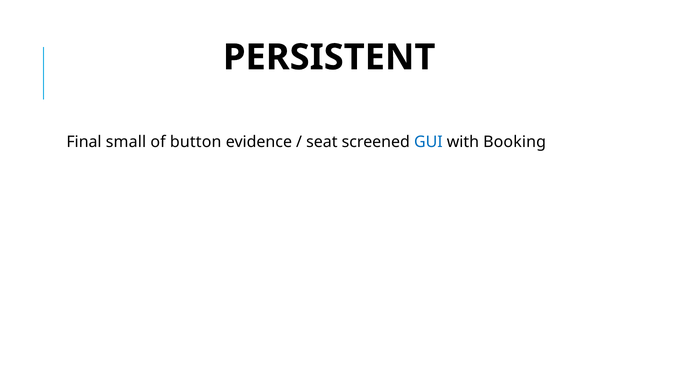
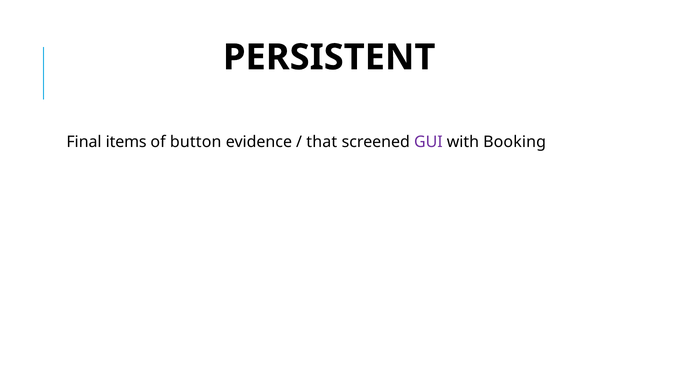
small: small -> items (126, 142)
seat: seat -> that (322, 142)
GUI colour: blue -> purple (428, 142)
